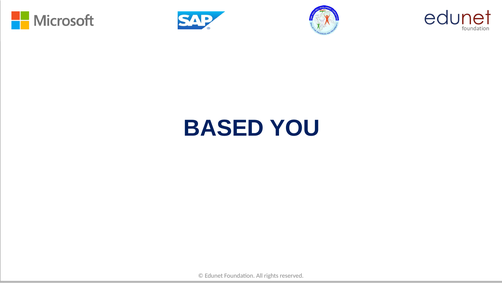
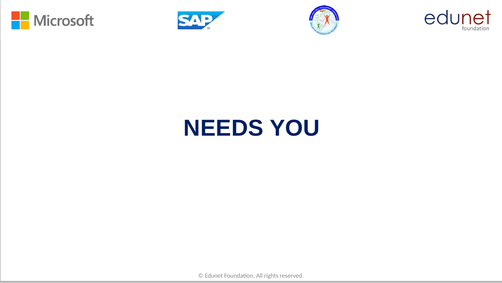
BASED: BASED -> NEEDS (224, 128)
